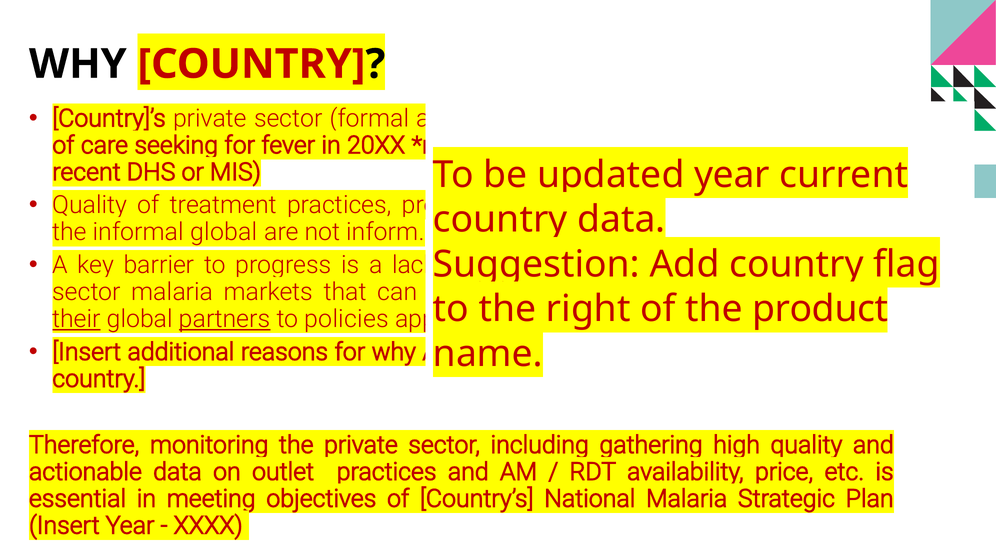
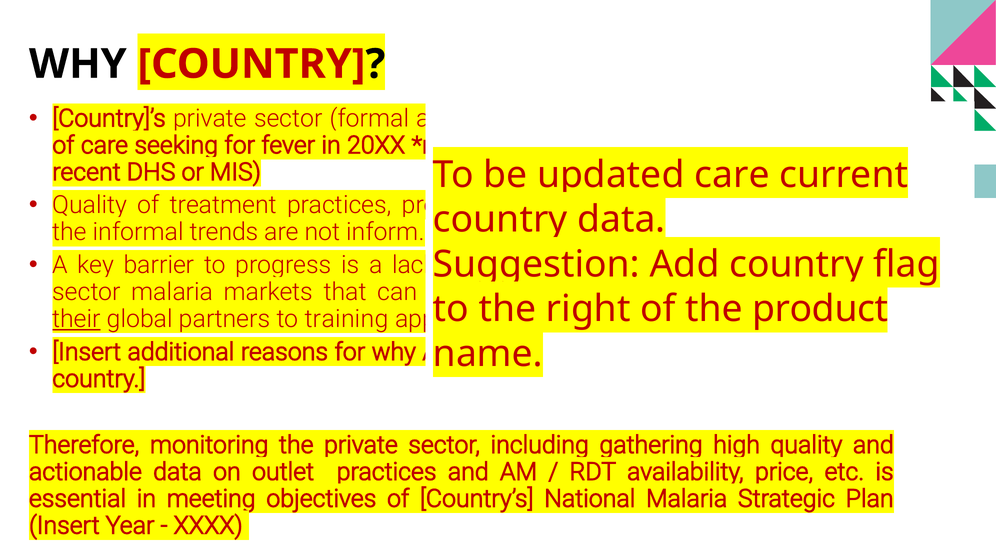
year: year -> care (732, 175)
informal global: global -> trends (224, 232)
partners underline: present -> none (225, 319)
policies: policies -> training (347, 319)
